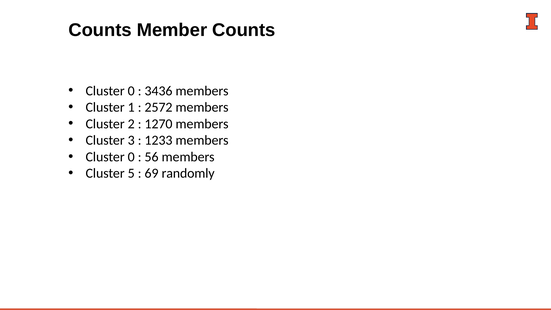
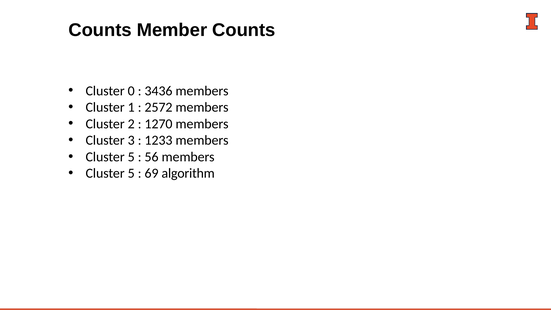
0: 0 -> 5 (131, 157)
randomly: randomly -> algorithm (188, 173)
